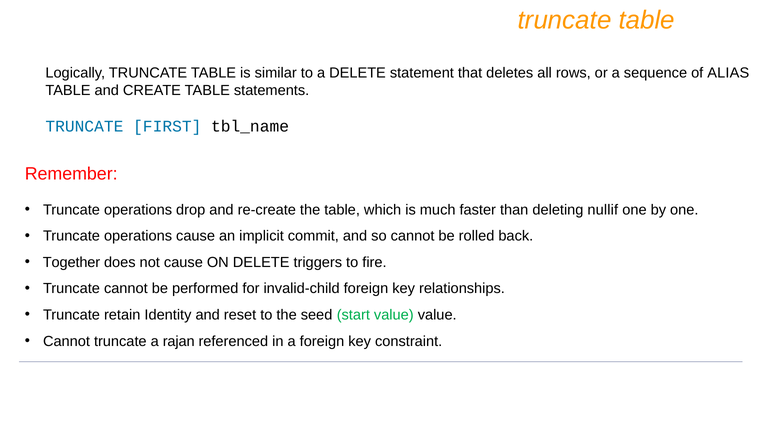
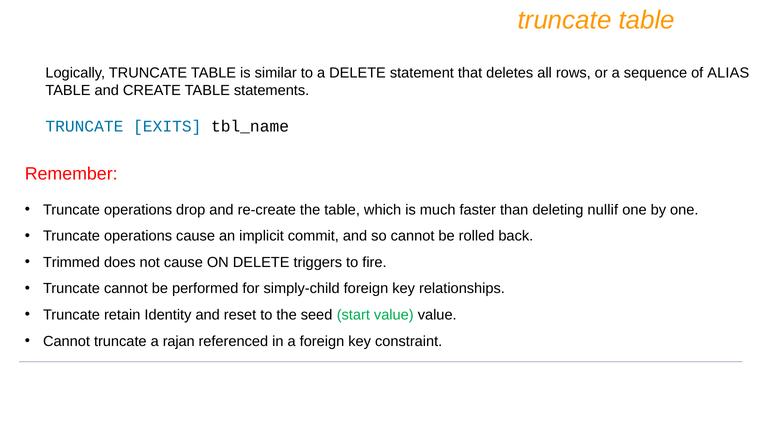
FIRST: FIRST -> EXITS (167, 126)
Together: Together -> Trimmed (71, 262)
invalid-child: invalid-child -> simply-child (302, 288)
